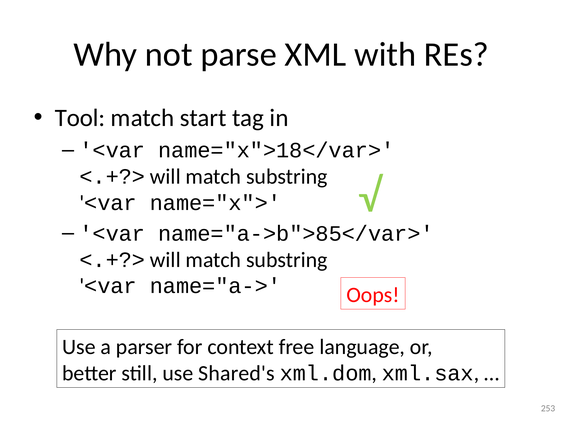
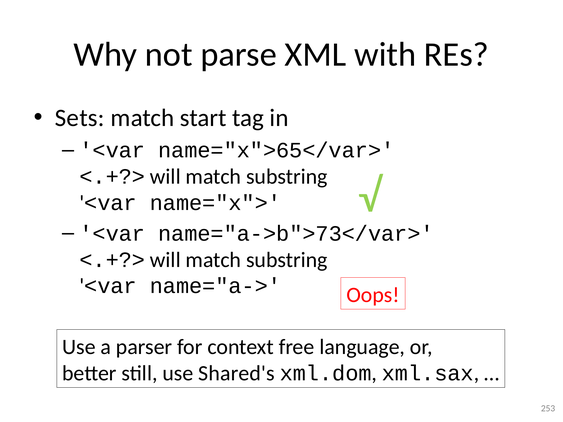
Tool: Tool -> Sets (80, 118)
name="x">18</var>: name="x">18</var> -> name="x">65</var> (276, 150)
name="a->b">85</var>: name="a->b">85</var> -> name="a->b">73</var> (296, 234)
